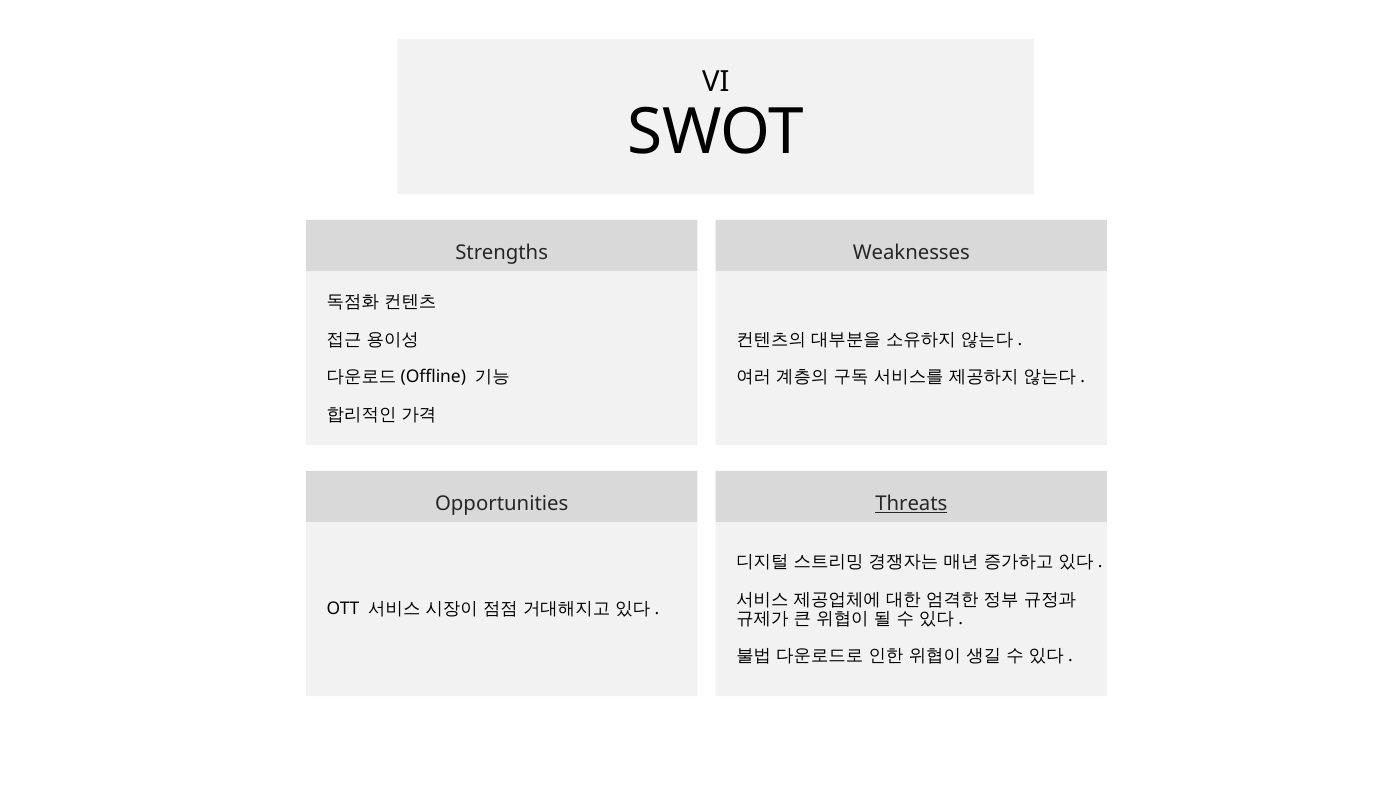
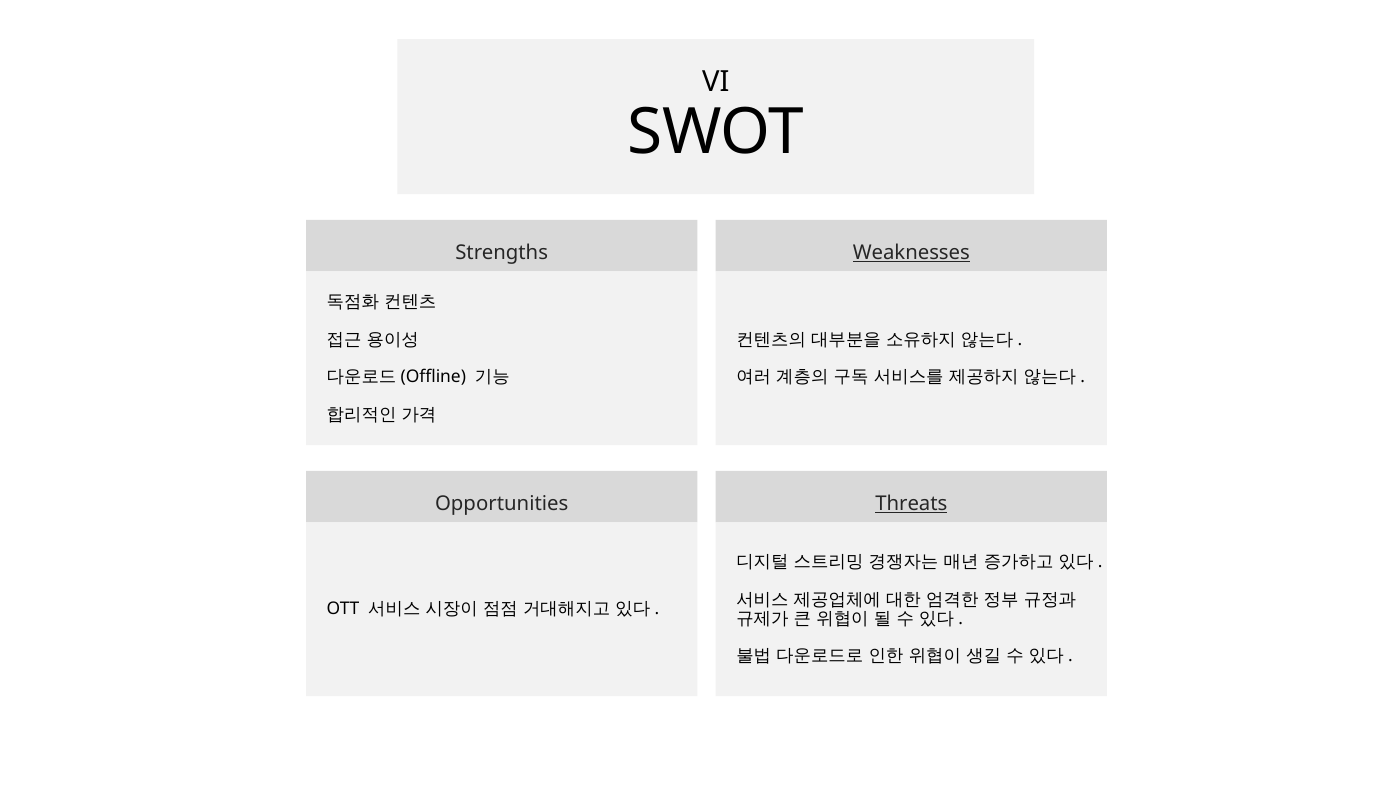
Weaknesses underline: none -> present (911, 253)
